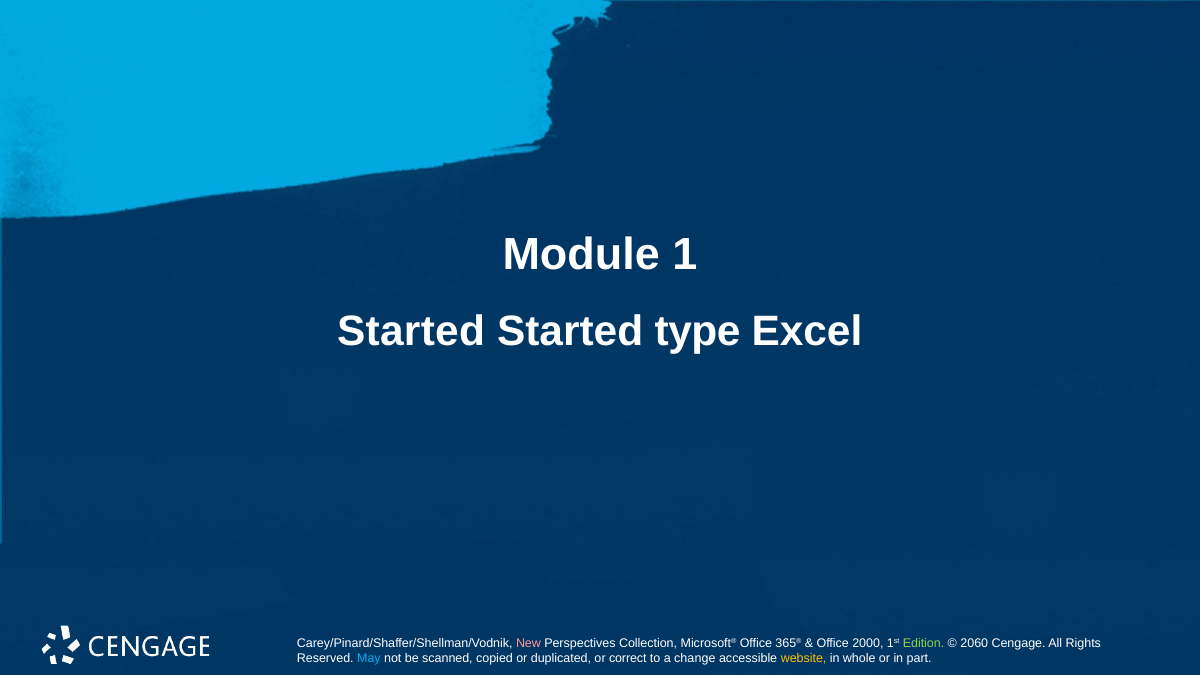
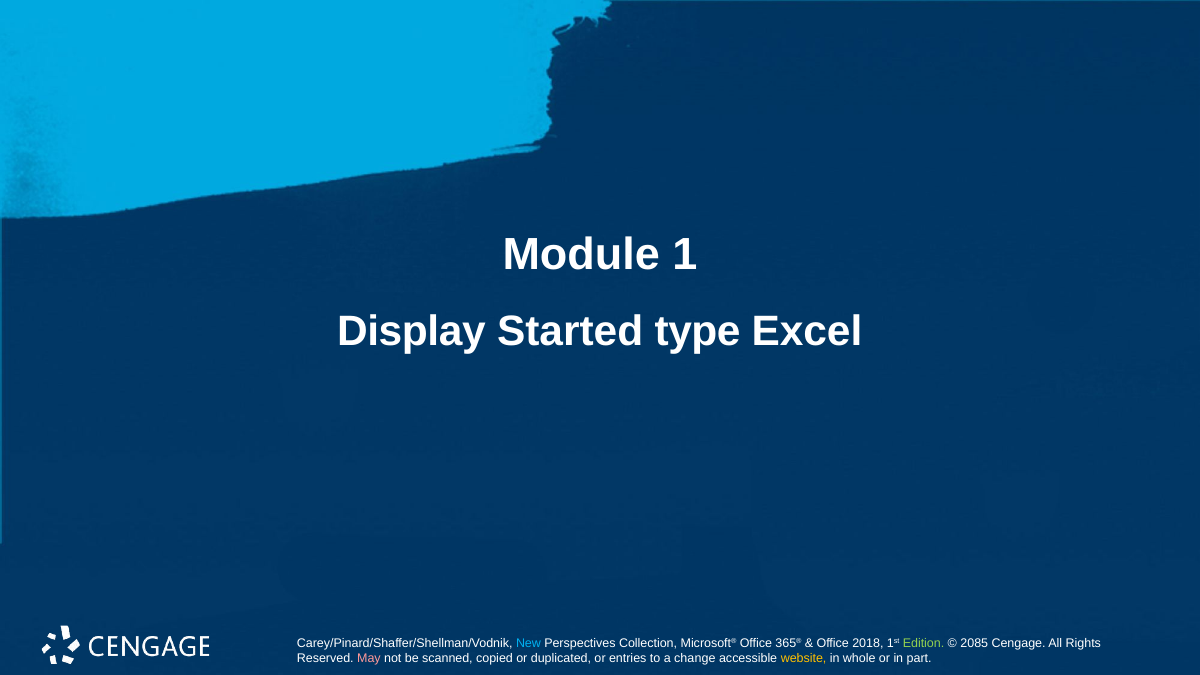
Started: Started -> Display (411, 332)
New colour: pink -> light blue (528, 643)
2000: 2000 -> 2018 (868, 643)
2060: 2060 -> 2085 (974, 643)
May colour: light blue -> pink (369, 658)
correct: correct -> entries (628, 658)
